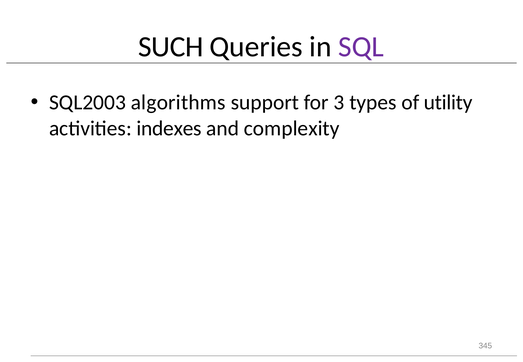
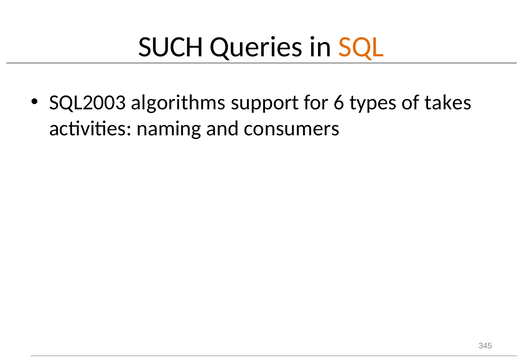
SQL colour: purple -> orange (361, 47)
3: 3 -> 6 (339, 103)
utility: utility -> takes (448, 103)
indexes: indexes -> naming (169, 128)
complexity: complexity -> consumers (292, 128)
